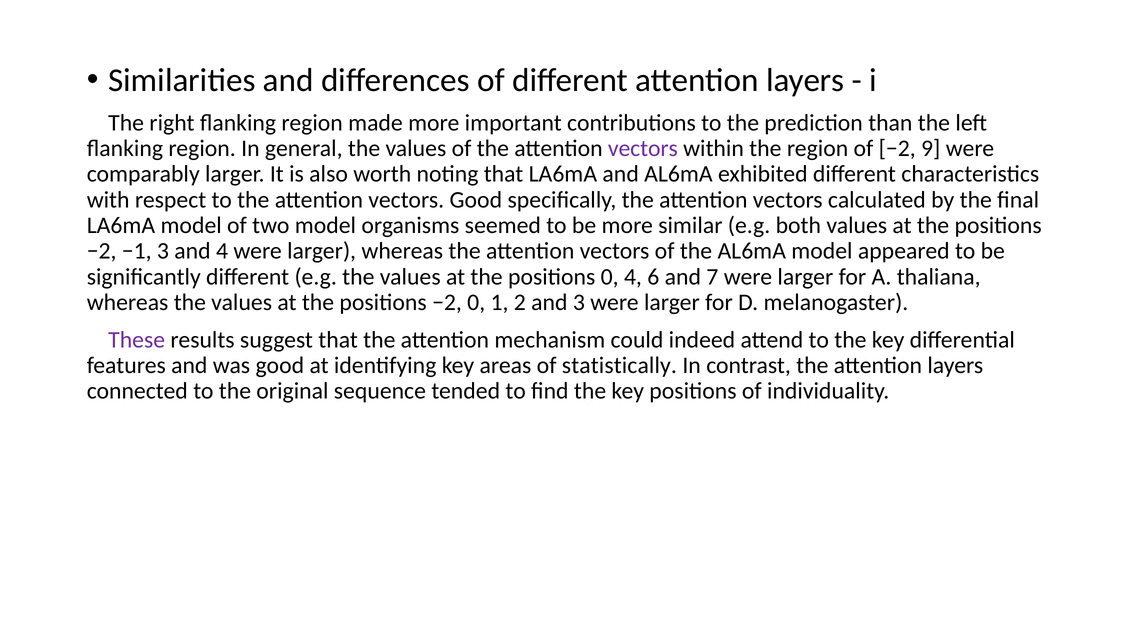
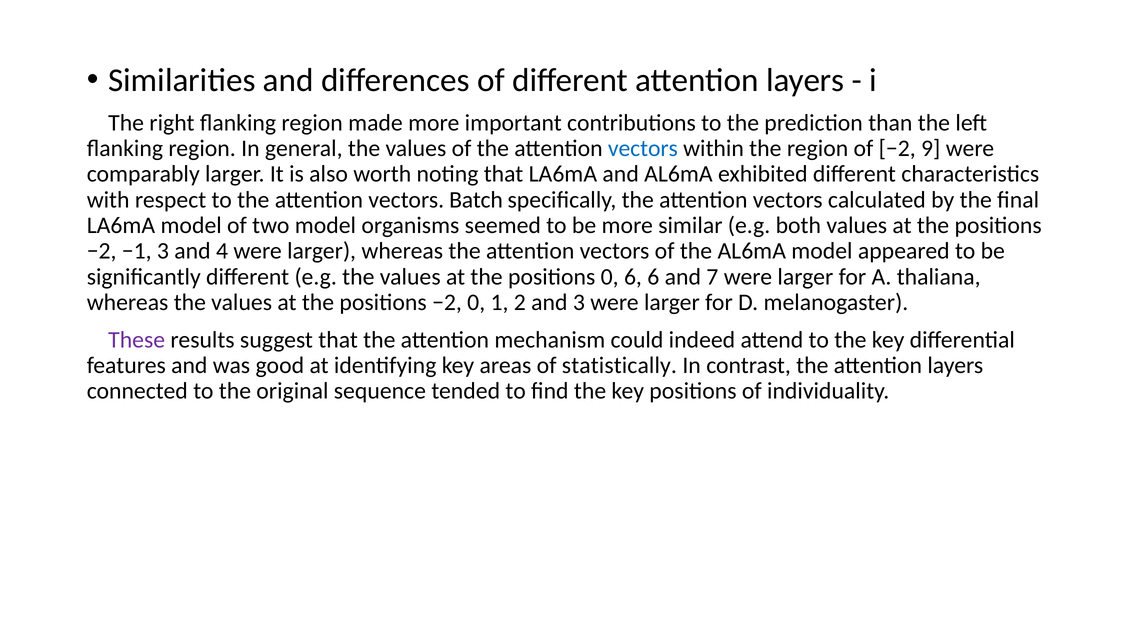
vectors colour: purple -> blue (643, 149)
vectors Good: Good -> Batch (476, 200)
0 4: 4 -> 6 (633, 277)
